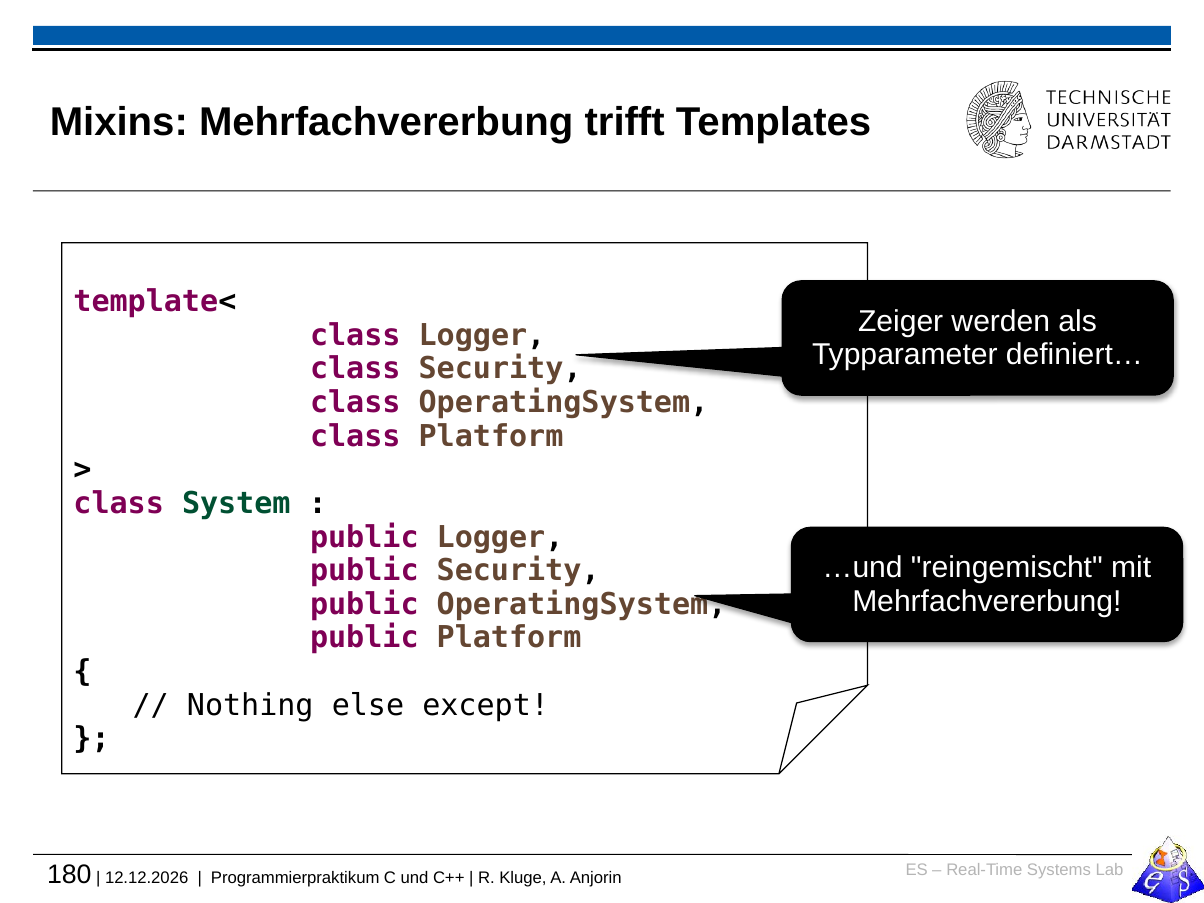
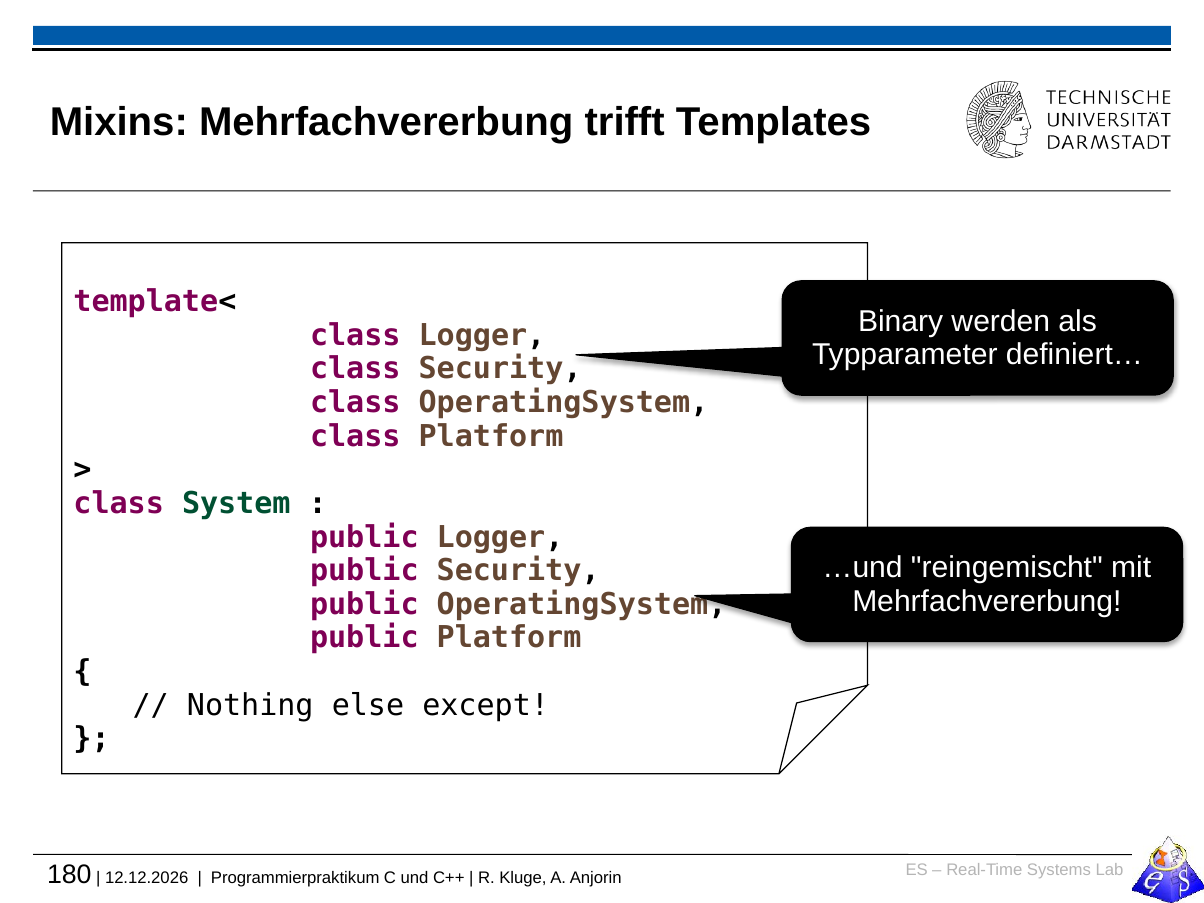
Zeiger: Zeiger -> Binary (901, 321)
